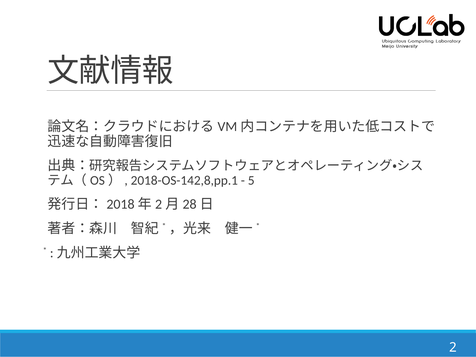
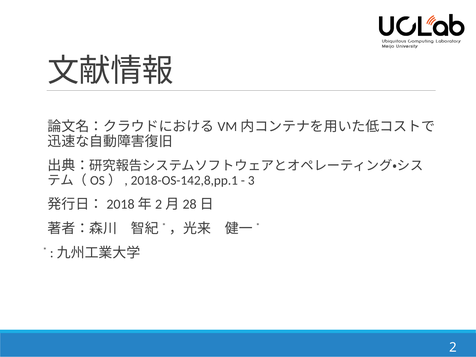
5: 5 -> 3 (251, 180)
